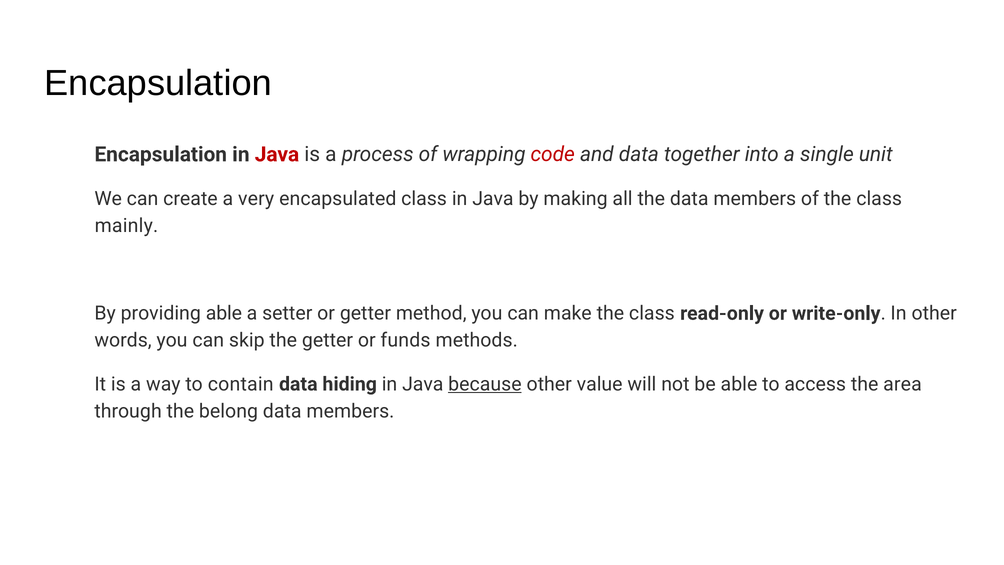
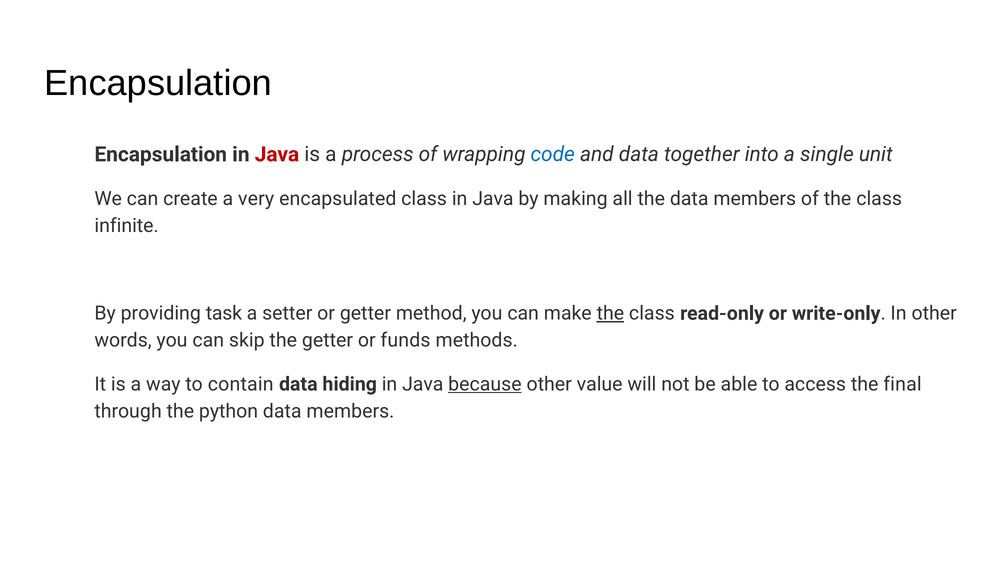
code colour: red -> blue (553, 154)
mainly: mainly -> infinite (127, 226)
providing able: able -> task (224, 313)
the underline: none -> present (610, 313)
area: area -> final (902, 384)
belong: belong -> python (229, 411)
